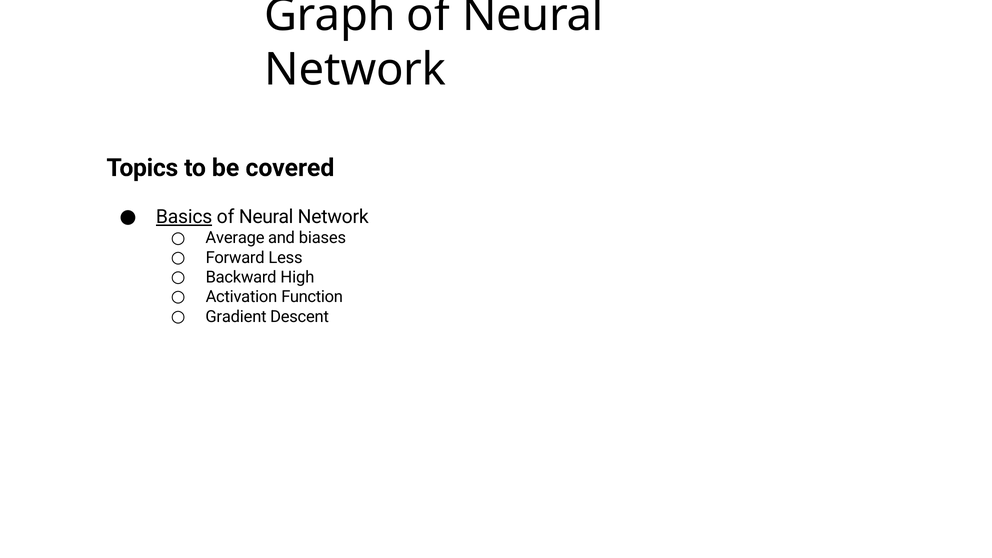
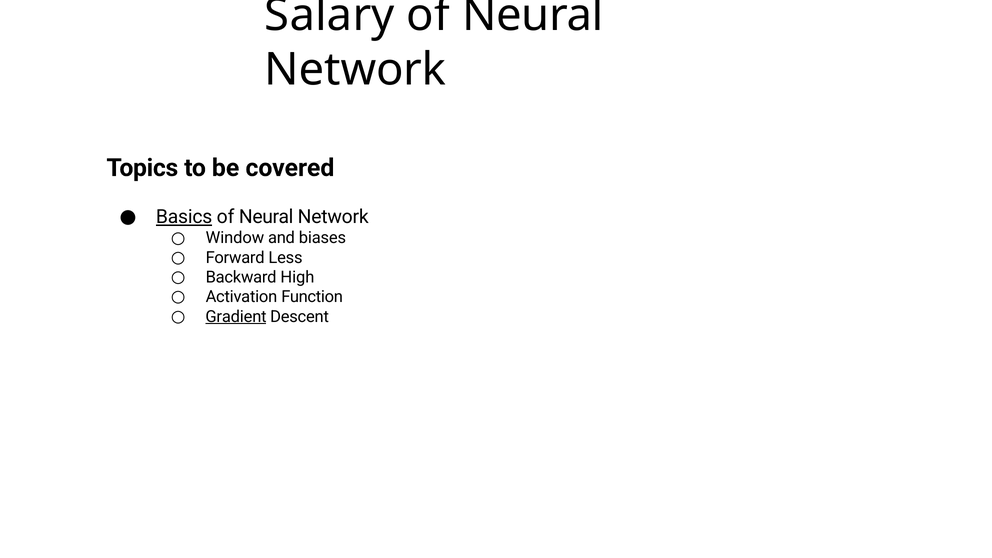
Graph: Graph -> Salary (330, 15)
Average: Average -> Window (235, 238)
Gradient underline: none -> present (236, 317)
